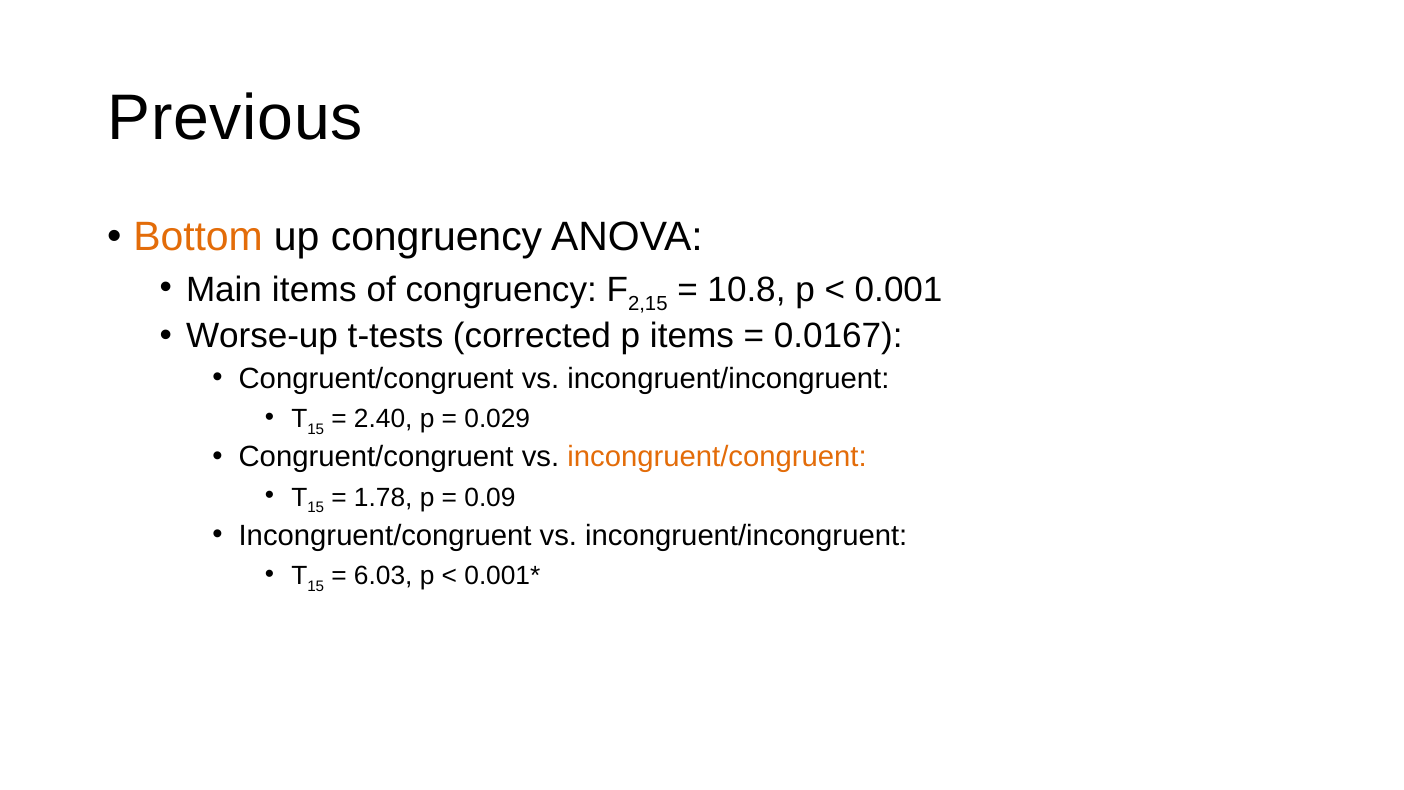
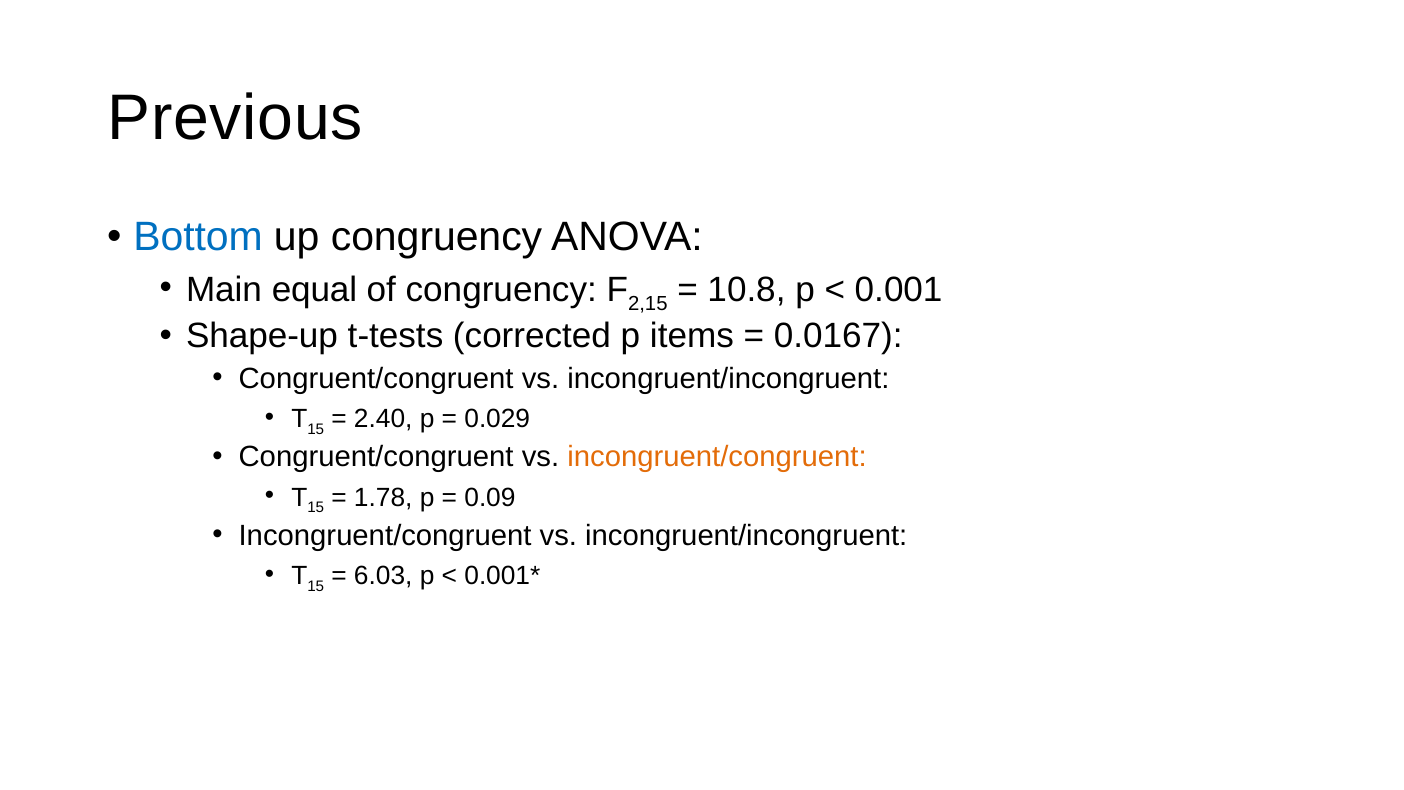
Bottom colour: orange -> blue (198, 237)
Main items: items -> equal (314, 290)
Worse-up: Worse-up -> Shape-up (262, 336)
